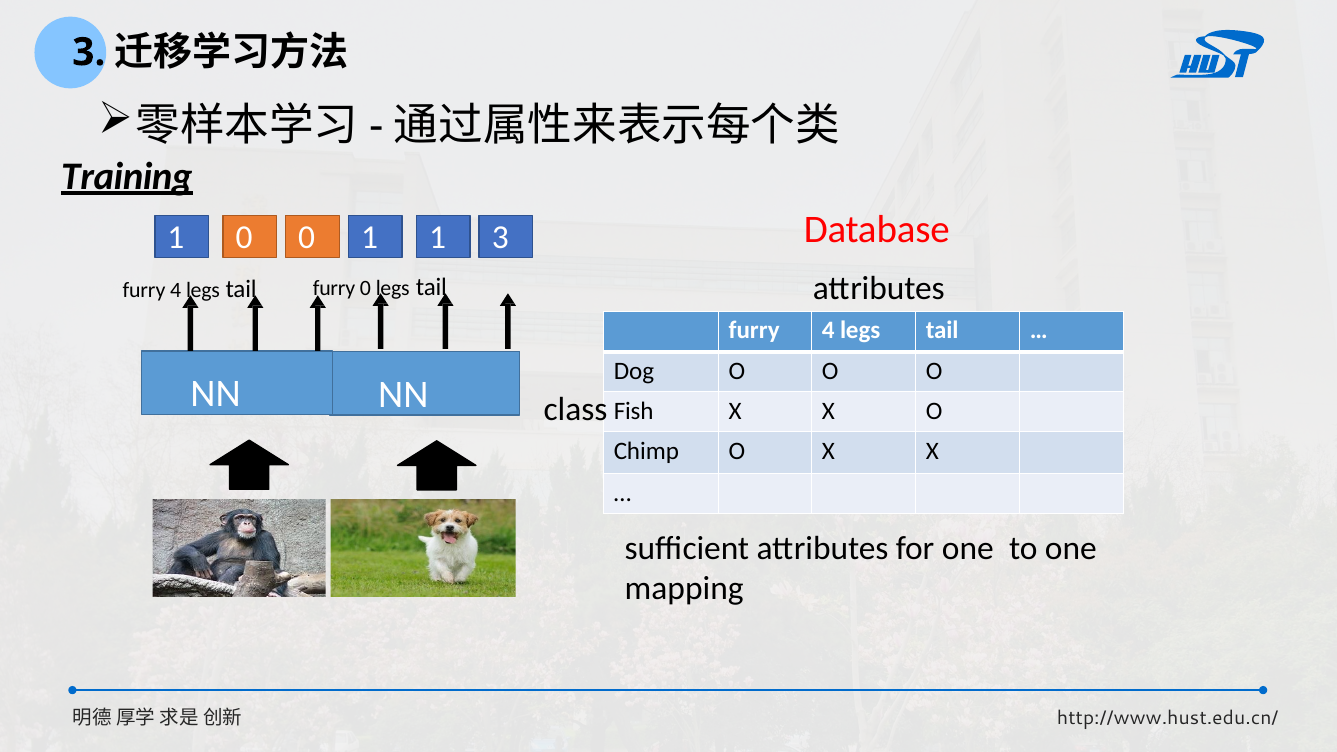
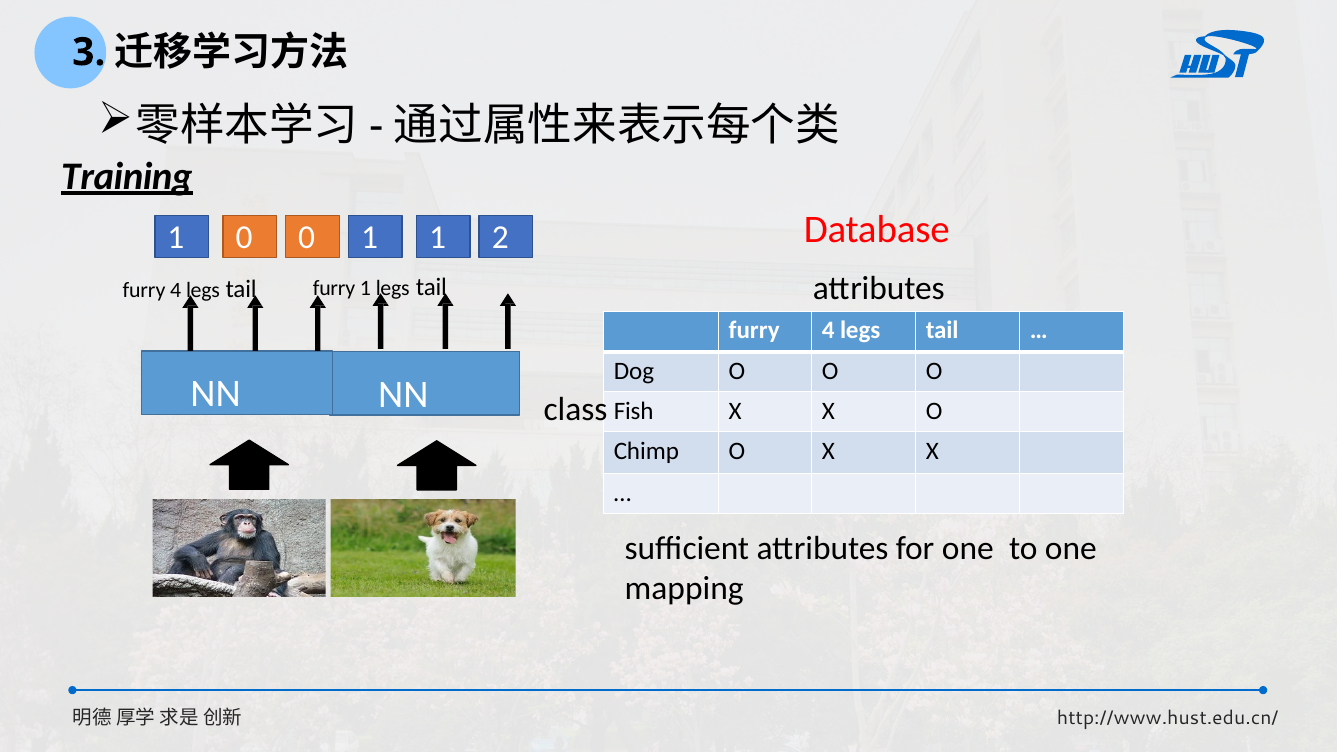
1 3: 3 -> 2 (500, 237)
furry 0: 0 -> 1 (365, 288)
